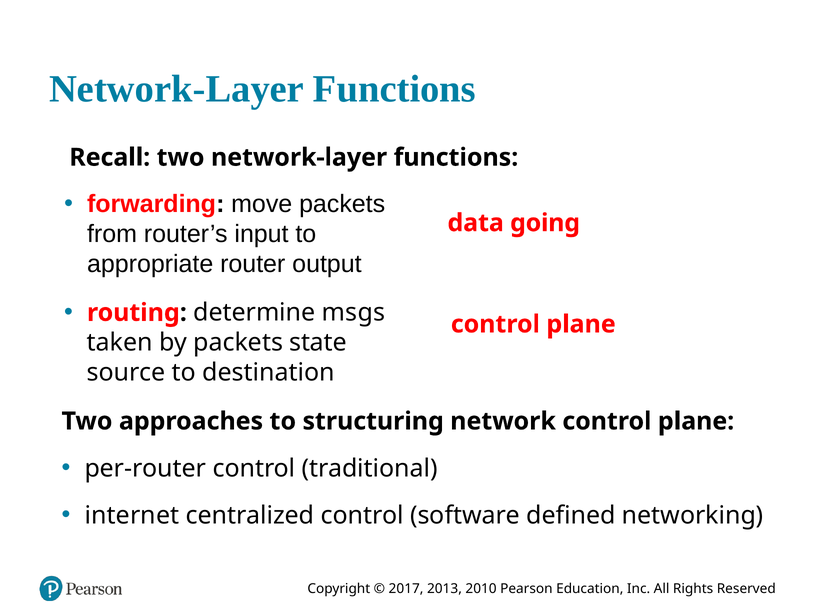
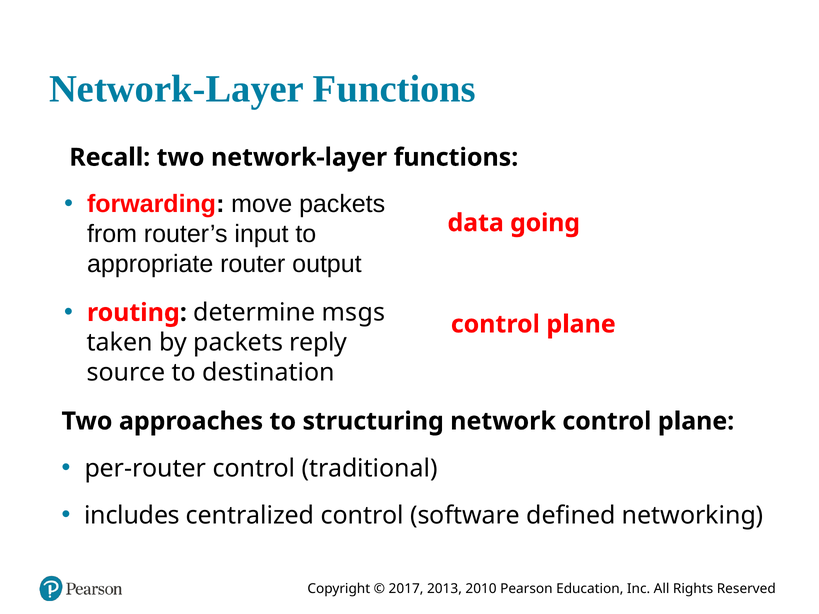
state: state -> reply (318, 343)
internet: internet -> includes (132, 516)
